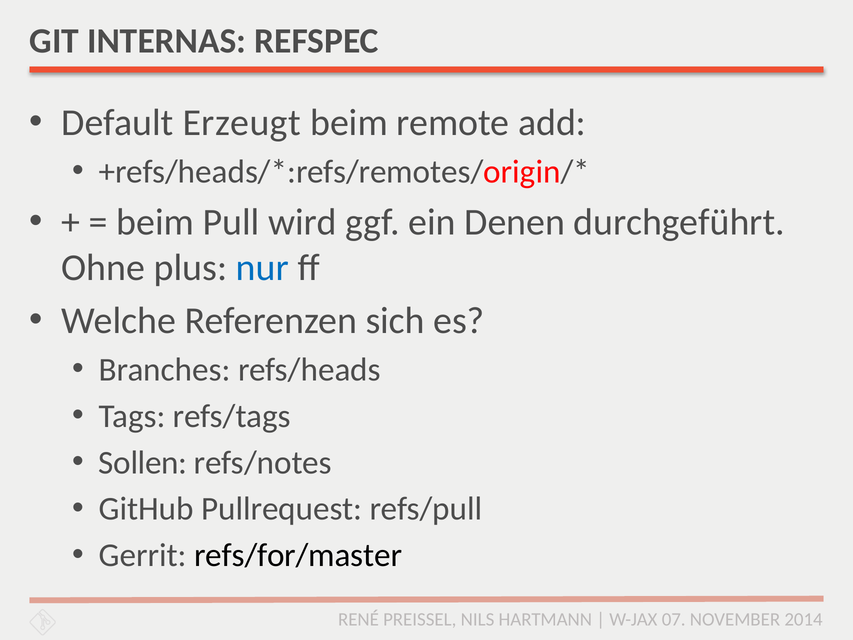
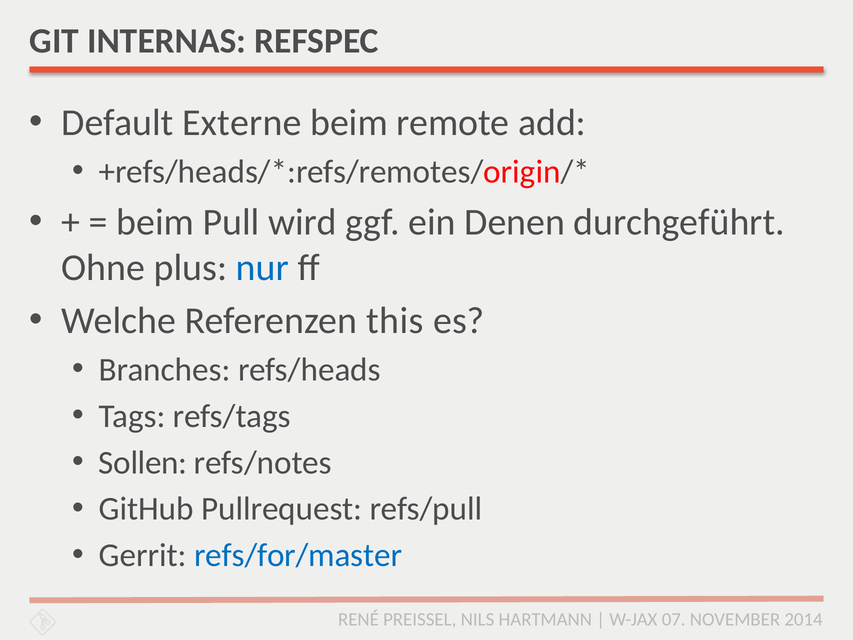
Erzeugt: Erzeugt -> Externe (242, 123)
sich: sich -> this (395, 321)
refs/for/master colour: black -> blue (298, 555)
